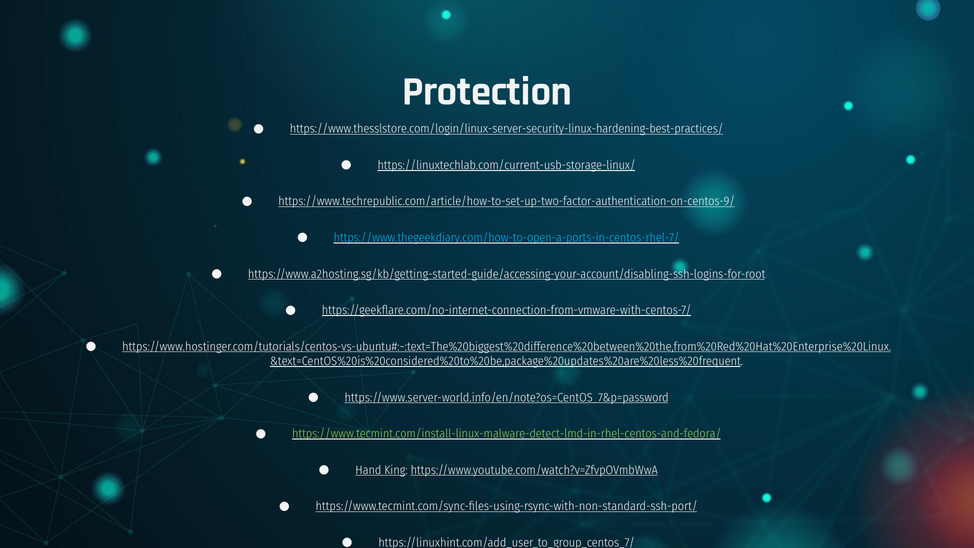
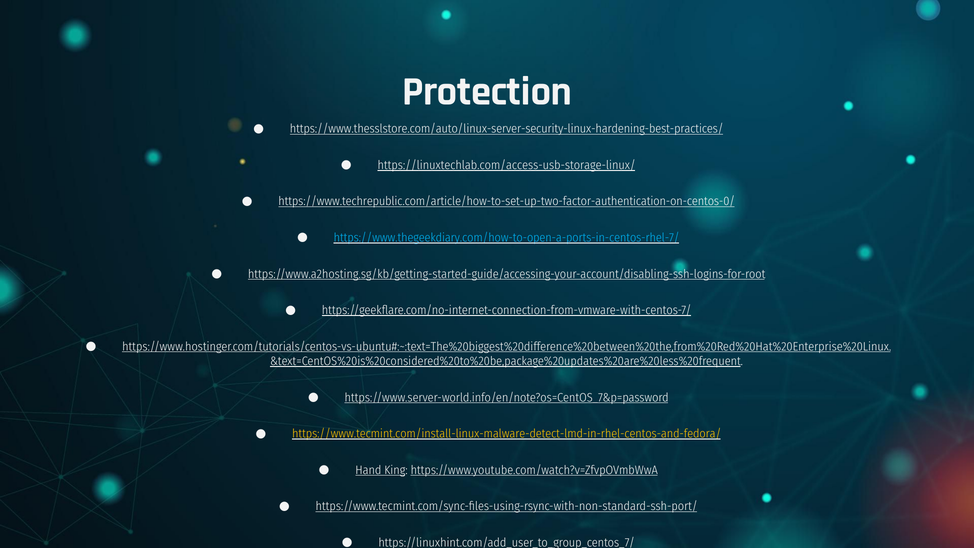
https://www.thesslstore.com/login/linux-server-security-linux-hardening-best-practices/: https://www.thesslstore.com/login/linux-server-security-linux-hardening-best-practices/ -> https://www.thesslstore.com/auto/linux-server-security-linux-hardening-best-practices/ (507, 129)
https://linuxtechlab.com/current-usb-storage-linux/: https://linuxtechlab.com/current-usb-storage-linux/ -> https://linuxtechlab.com/access-usb-storage-linux/ (507, 165)
https://www.techrepublic.com/article/how-to-set-up-two-factor-authentication-on-centos-9/: https://www.techrepublic.com/article/how-to-set-up-two-factor-authentication-on-centos-9/ -> https://www.techrepublic.com/article/how-to-set-up-two-factor-authentication-on-centos-0/ (507, 201)
https://www.tecmint.com/install-linux-malware-detect-lmd-in-rhel-centos-and-fedora/ colour: light green -> yellow (507, 434)
